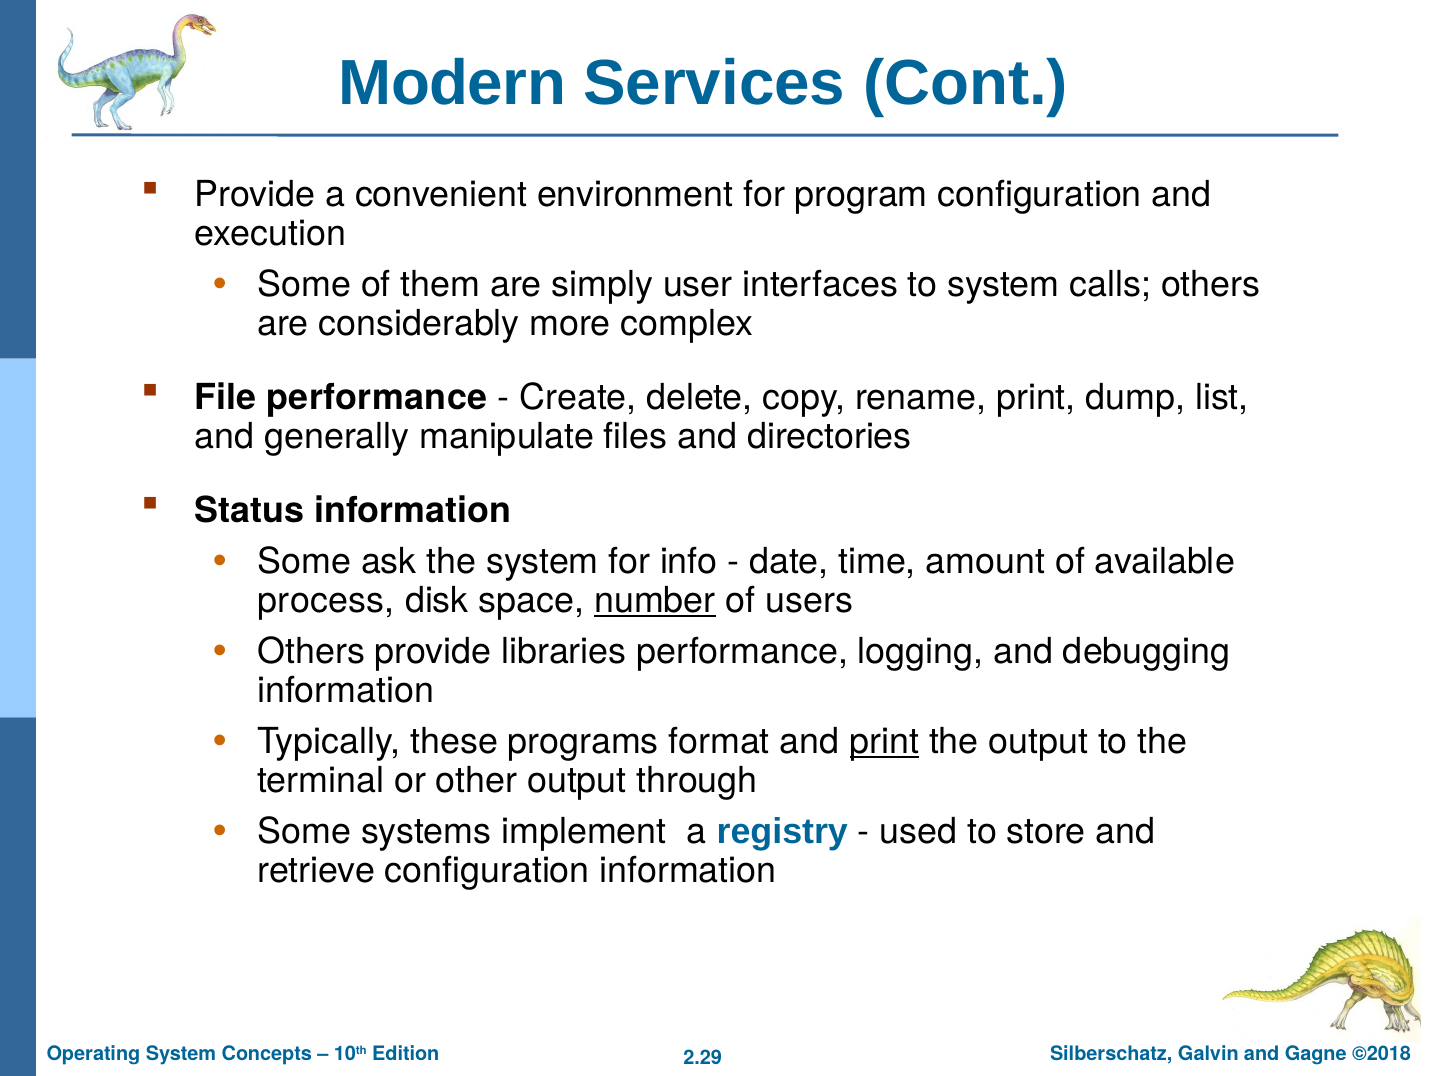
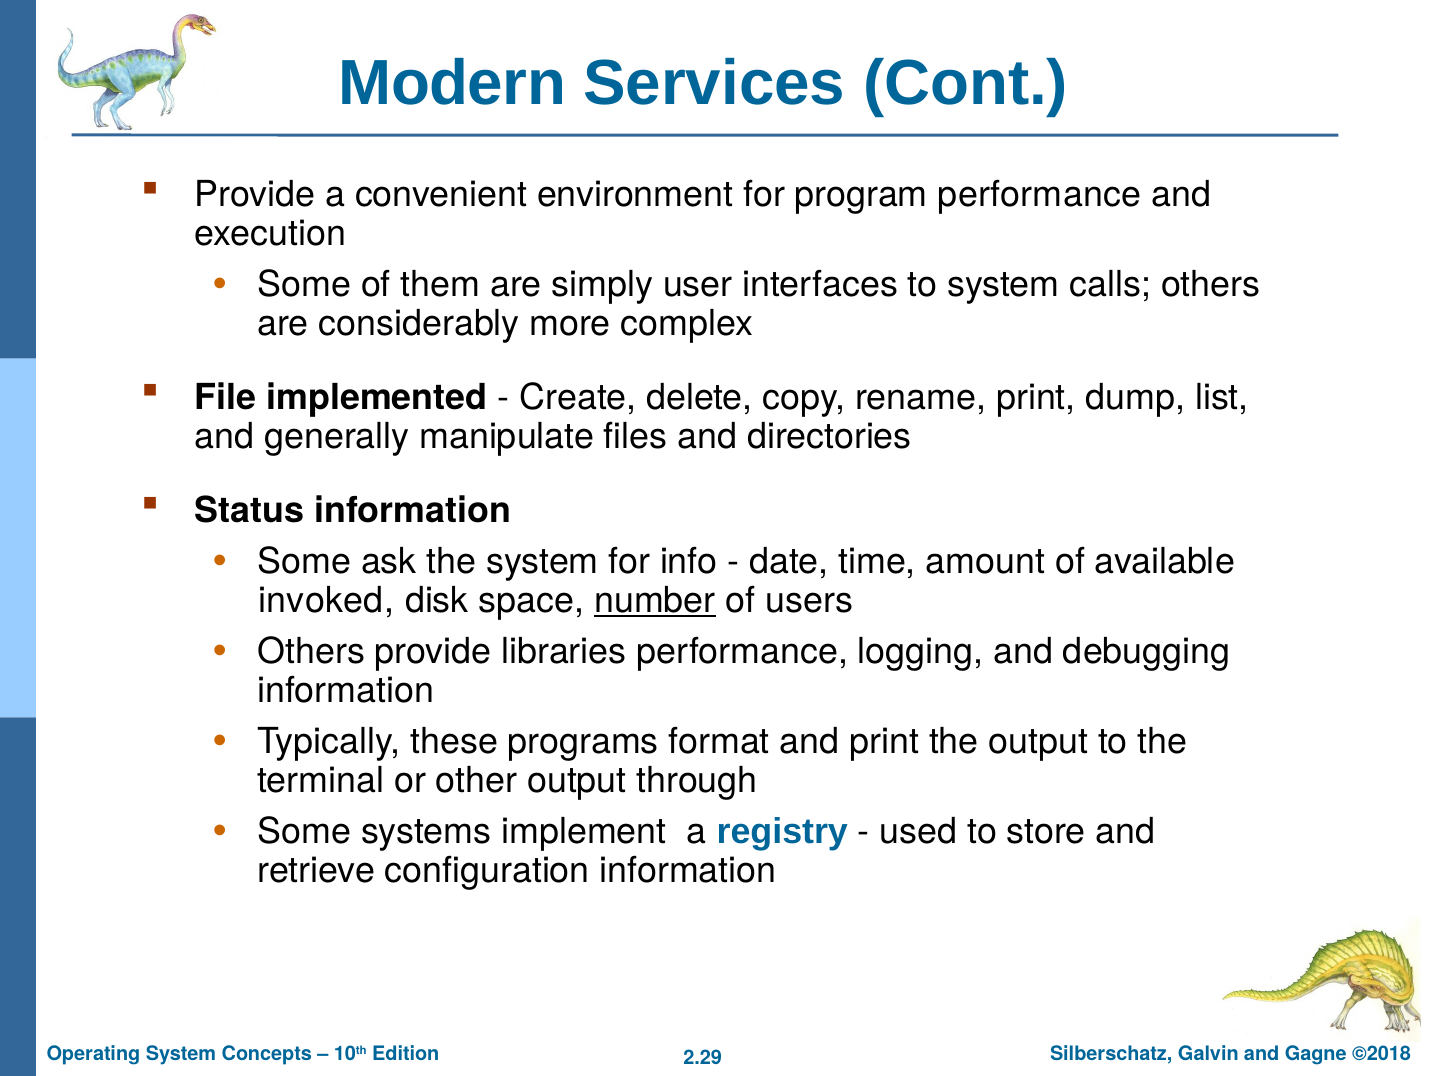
program configuration: configuration -> performance (1040, 195)
File performance: performance -> implemented (377, 397)
process: process -> invoked (326, 600)
print underline: present -> none (884, 741)
